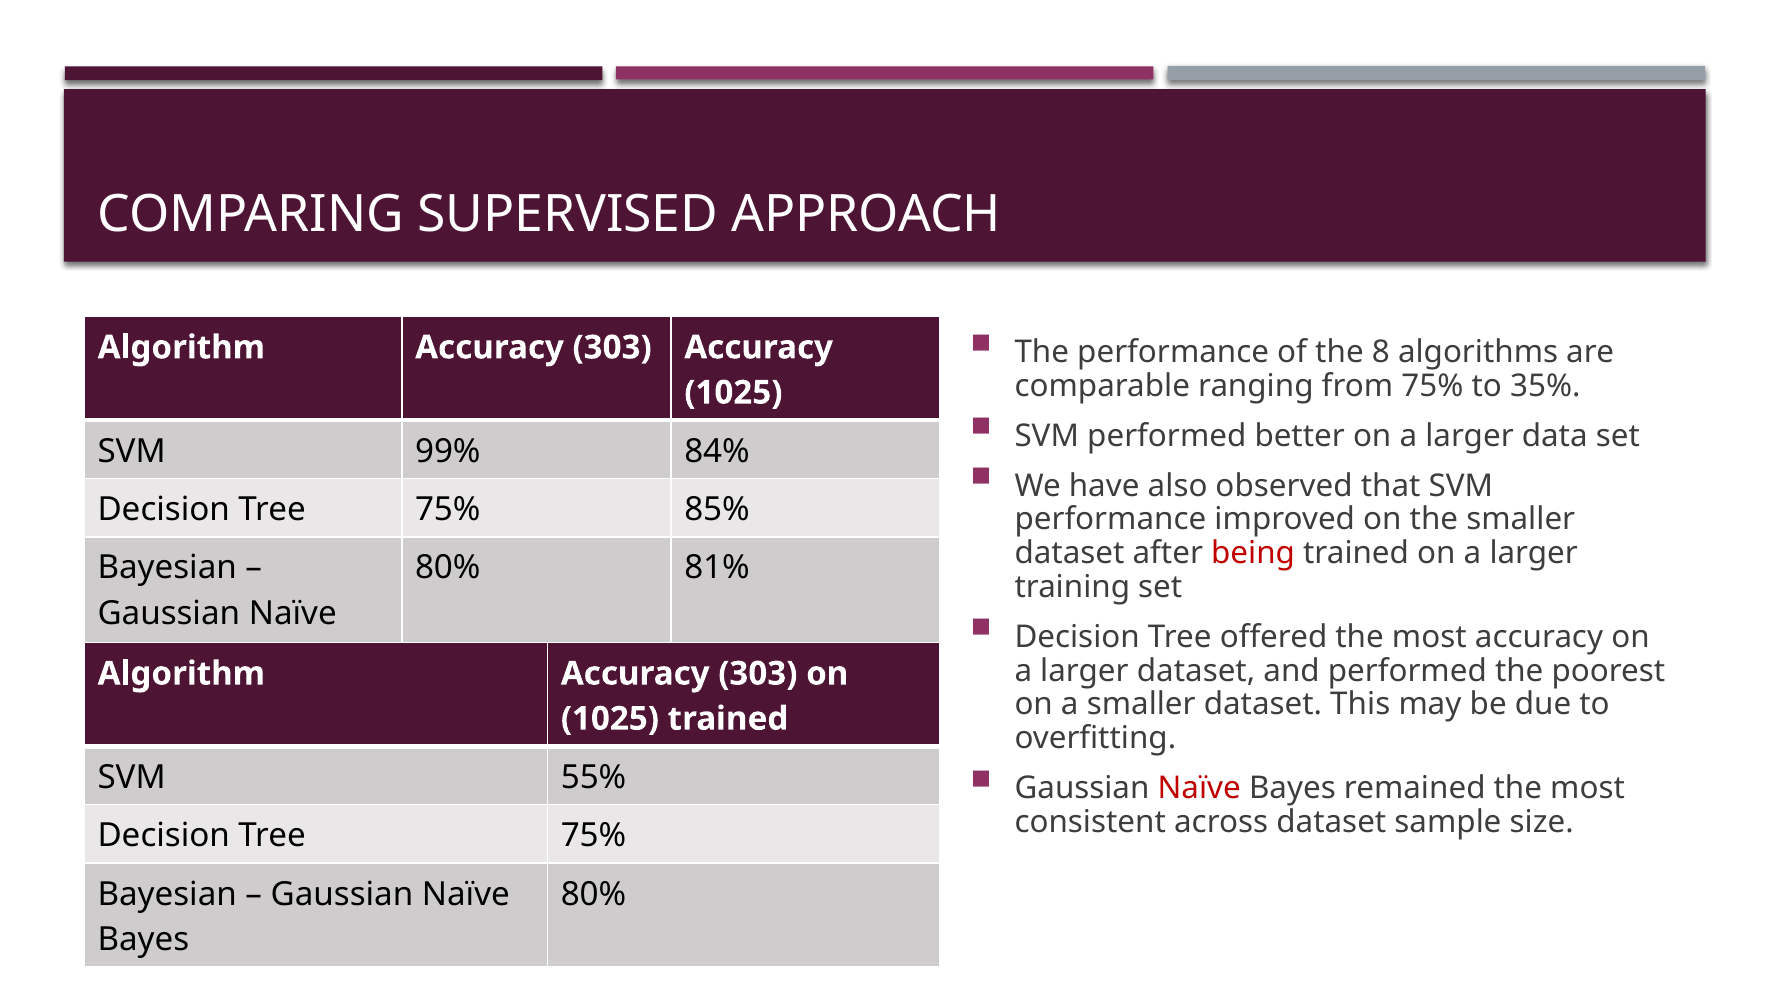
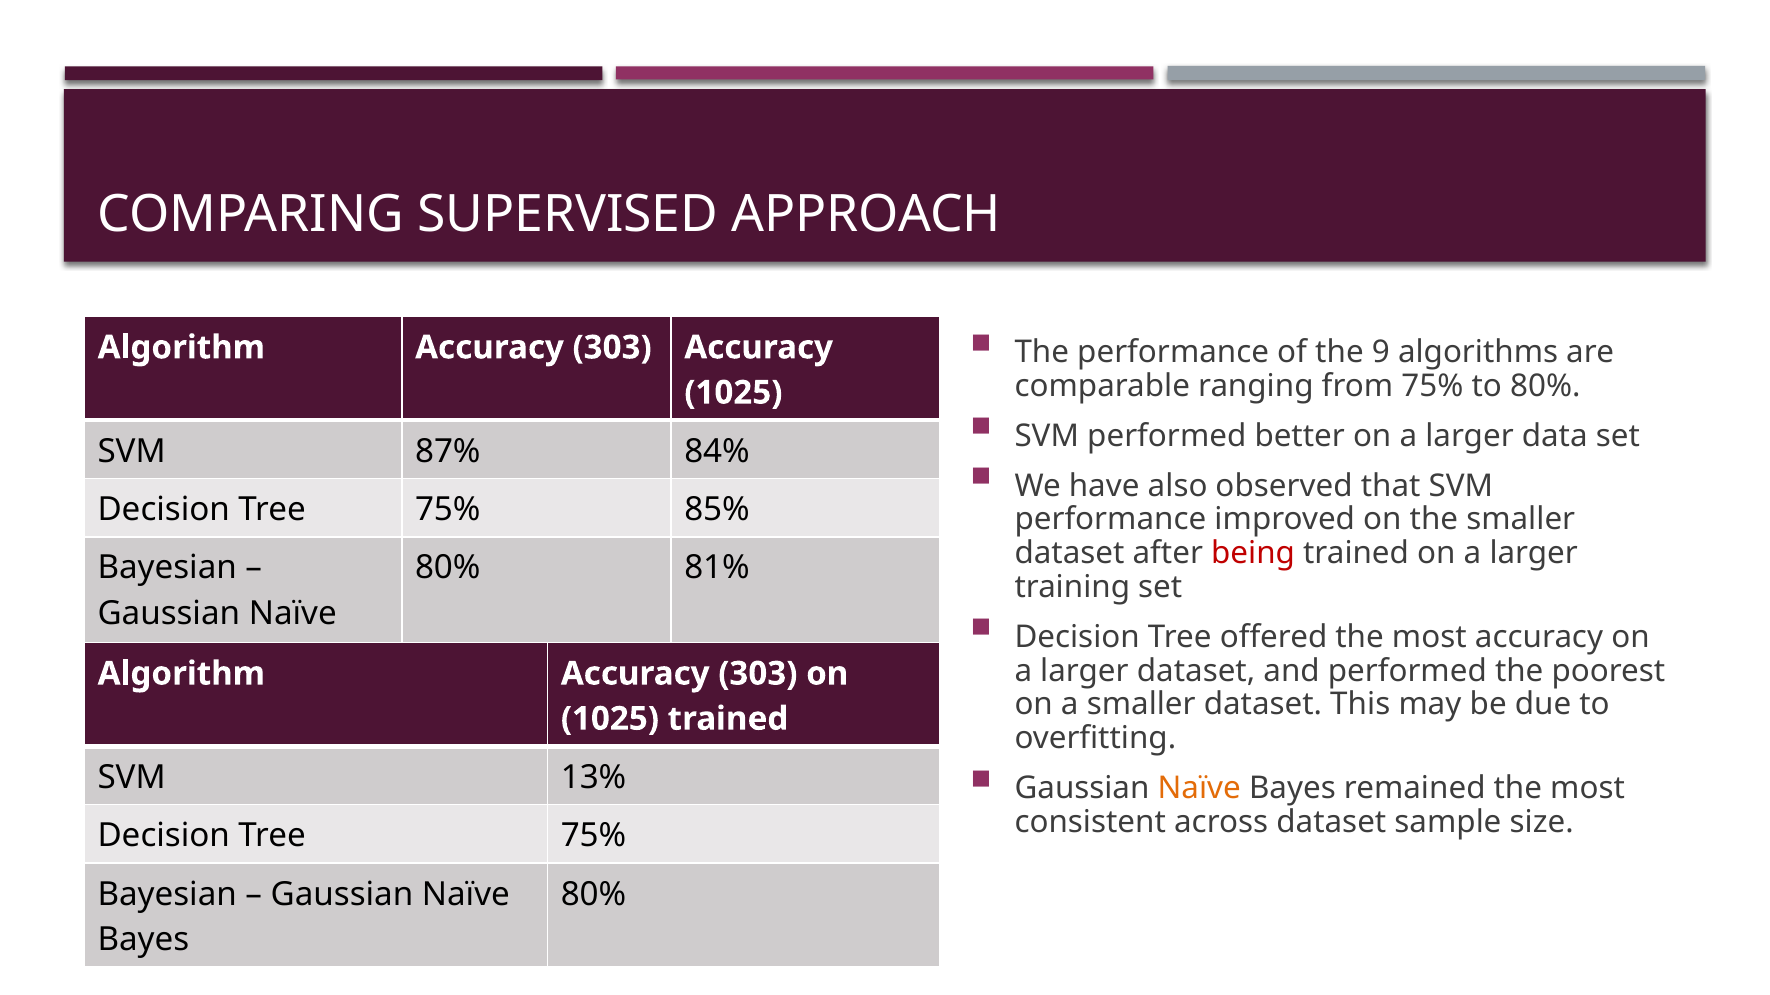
8: 8 -> 9 (1381, 353)
to 35%: 35% -> 80% (1545, 386)
99%: 99% -> 87% (448, 451)
55%: 55% -> 13% (594, 778)
Naïve colour: red -> orange (1199, 789)
